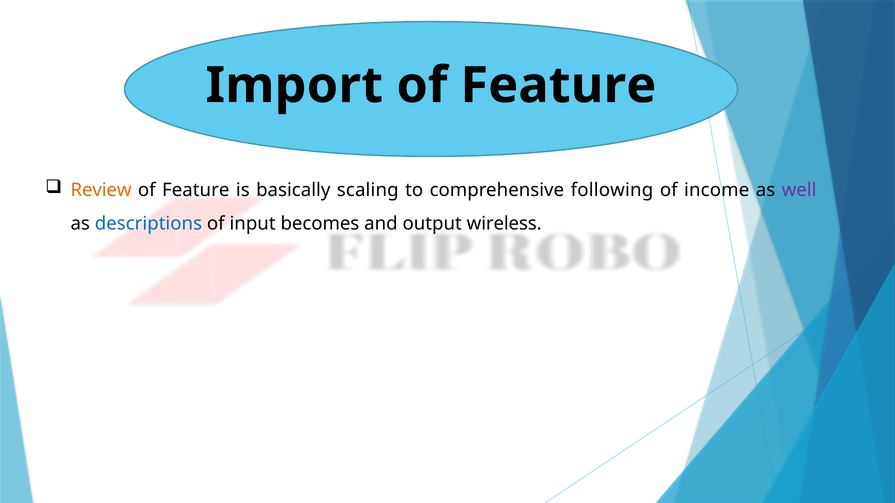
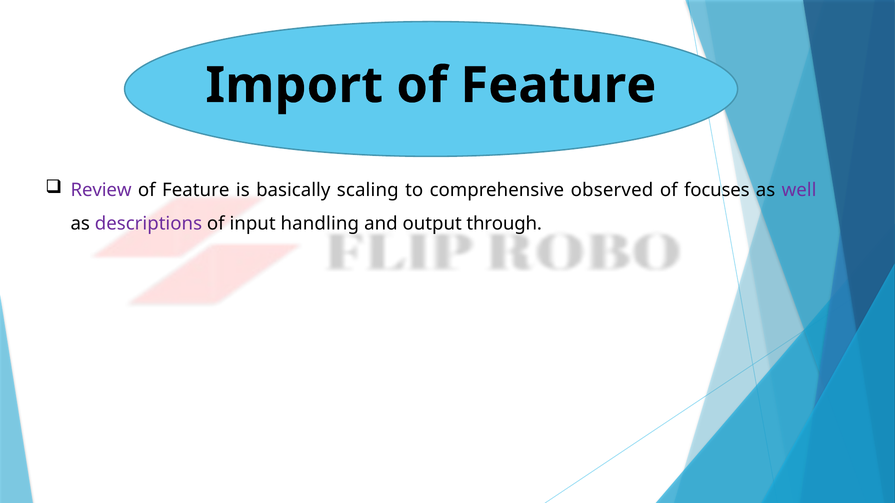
Review colour: orange -> purple (101, 190)
following: following -> observed (612, 190)
income: income -> focuses (717, 190)
descriptions colour: blue -> purple (148, 224)
becomes: becomes -> handling (320, 224)
wireless: wireless -> through (504, 224)
